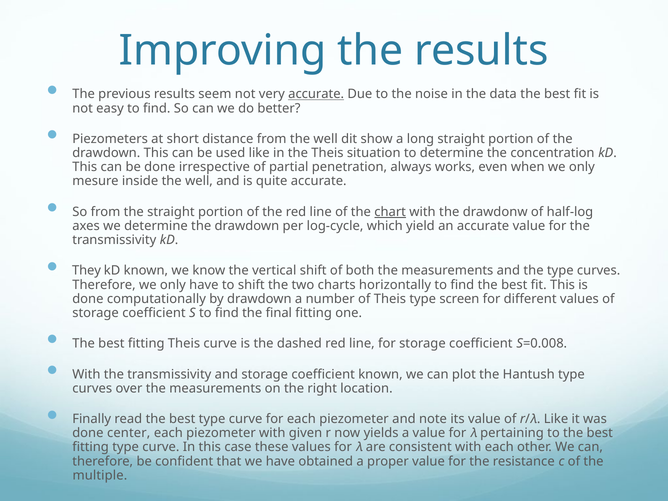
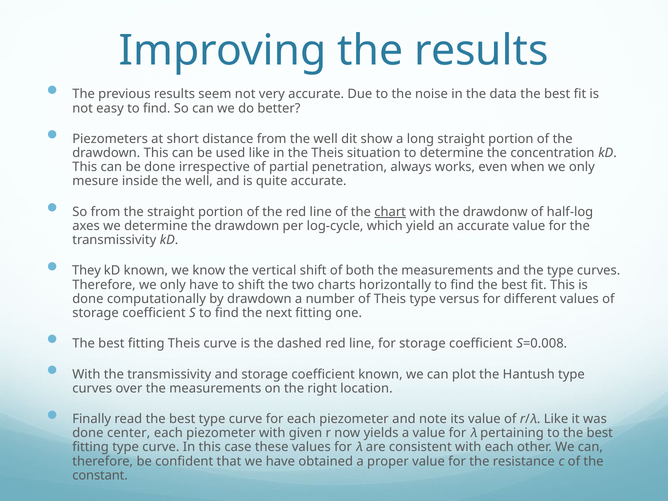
accurate underline: present -> none (316, 94)
screen: screen -> versus (459, 299)
final: final -> next (279, 313)
multiple: multiple -> constant (100, 475)
